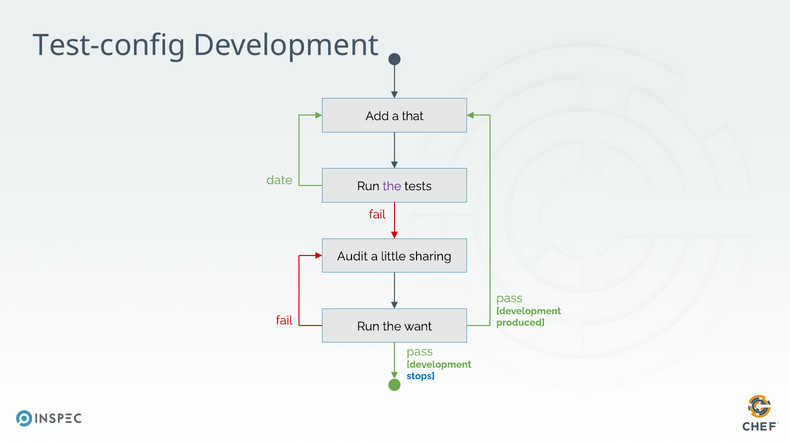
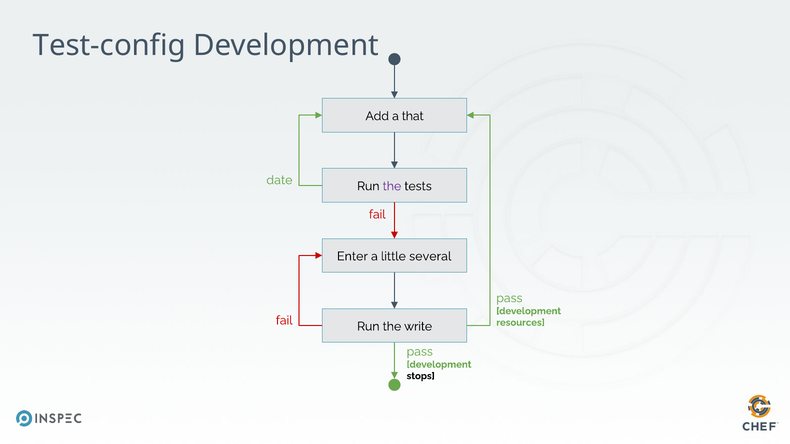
Audit: Audit -> Enter (352, 257)
sharing: sharing -> several (430, 257)
produced: produced -> resources (521, 323)
want: want -> write (418, 327)
stops colour: blue -> black (421, 376)
